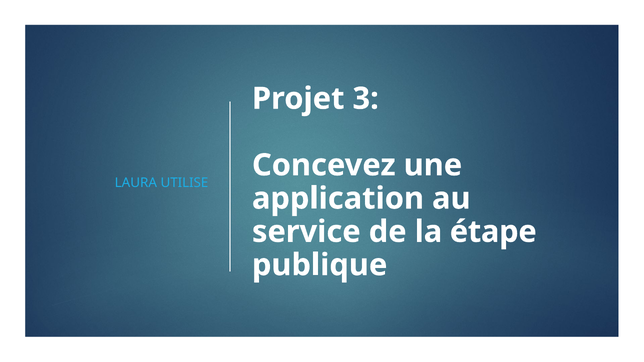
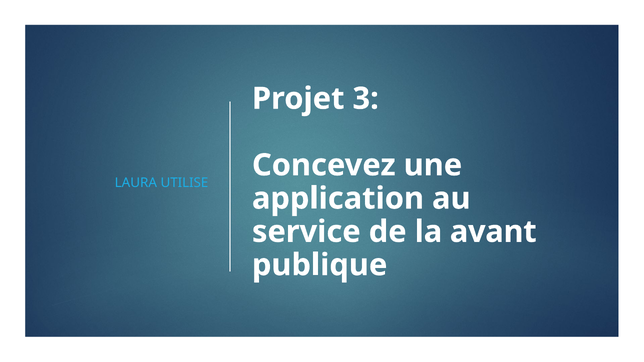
étape: étape -> avant (493, 232)
